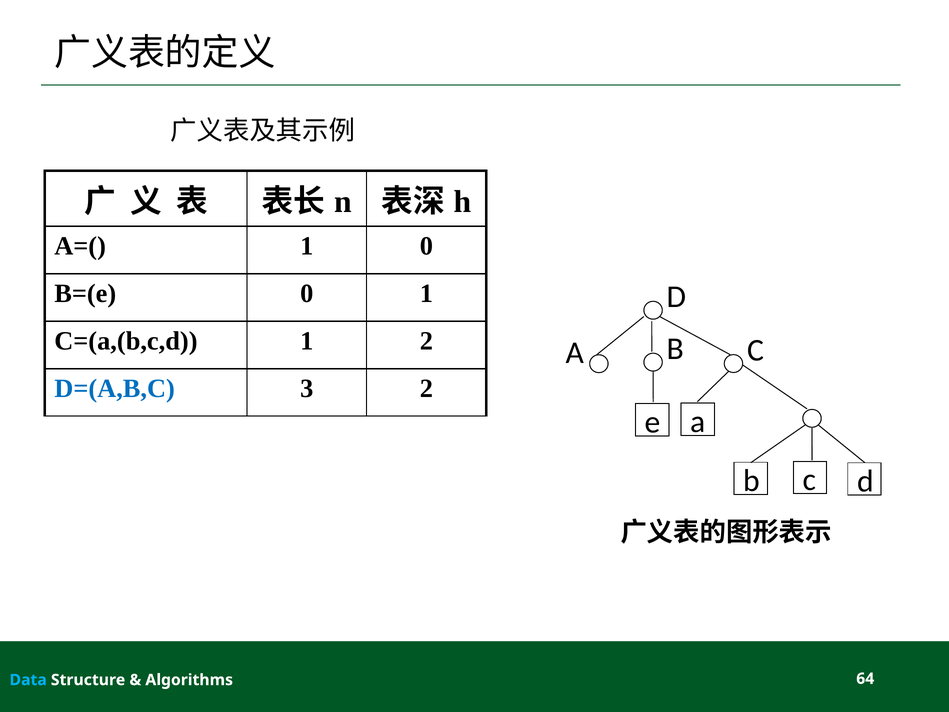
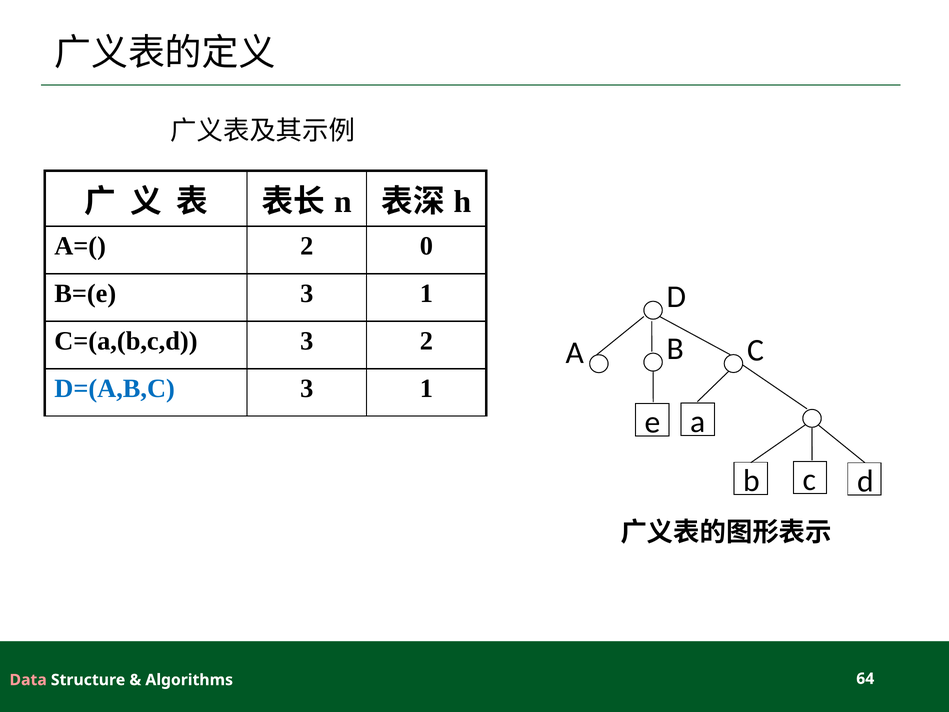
A=( 1: 1 -> 2 (307, 246)
B=(e 0: 0 -> 3 (307, 293)
C=(a,(b,c,d 1: 1 -> 3 (307, 341)
2: 2 -> 1 (426, 388)
Data colour: light blue -> pink (28, 680)
